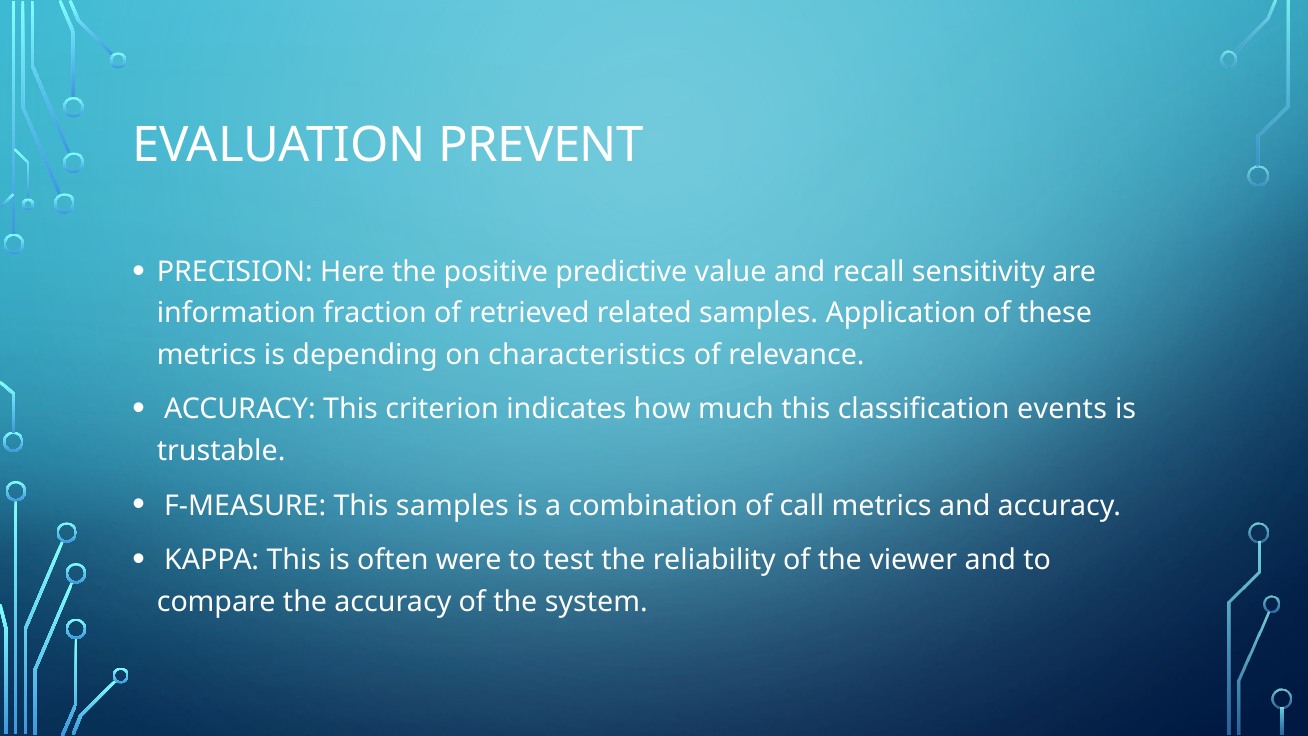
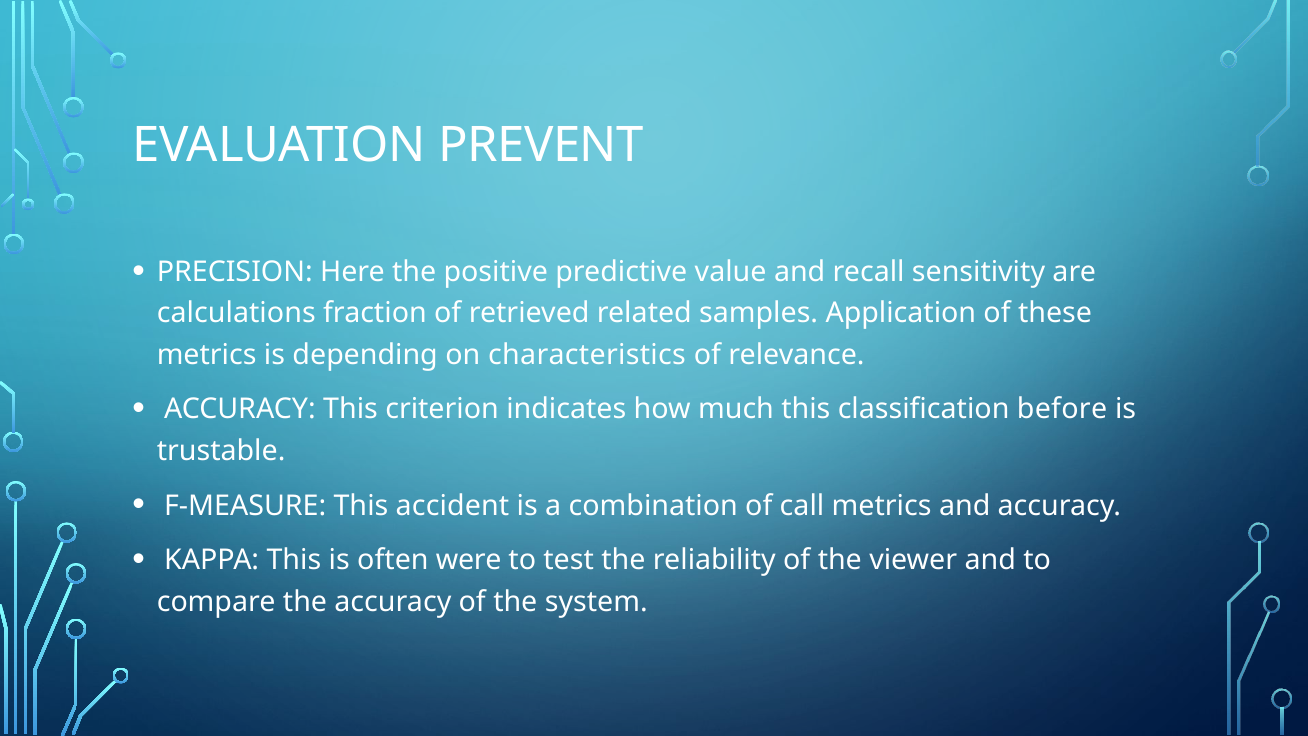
information: information -> calculations (236, 313)
events: events -> before (1062, 409)
This samples: samples -> accident (452, 505)
